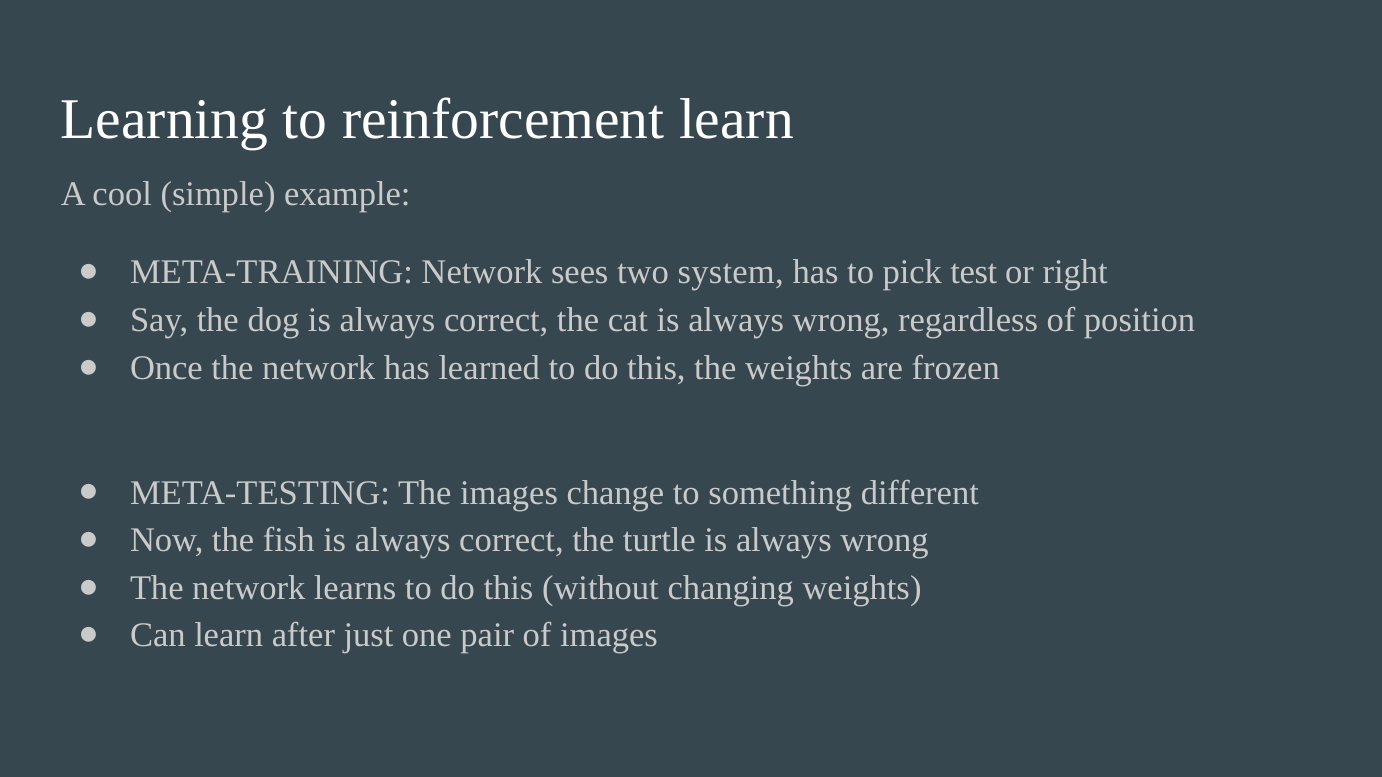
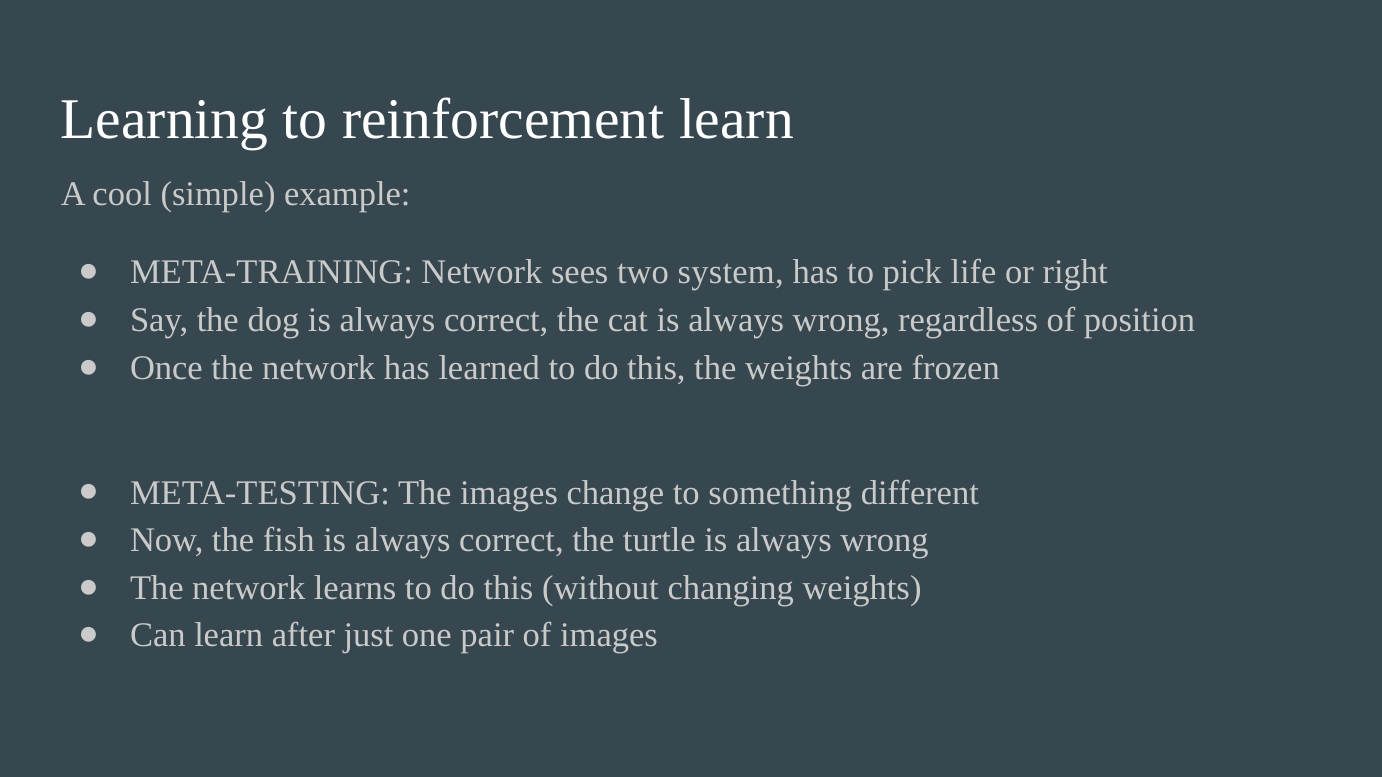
test: test -> life (974, 273)
